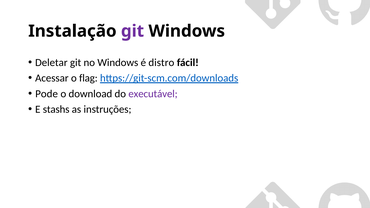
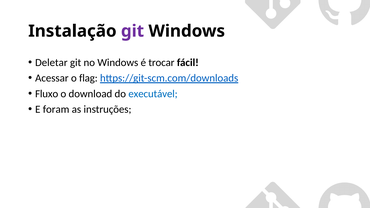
distro: distro -> trocar (161, 63)
Pode: Pode -> Fluxo (47, 94)
executável colour: purple -> blue (153, 94)
stashs: stashs -> foram (56, 109)
